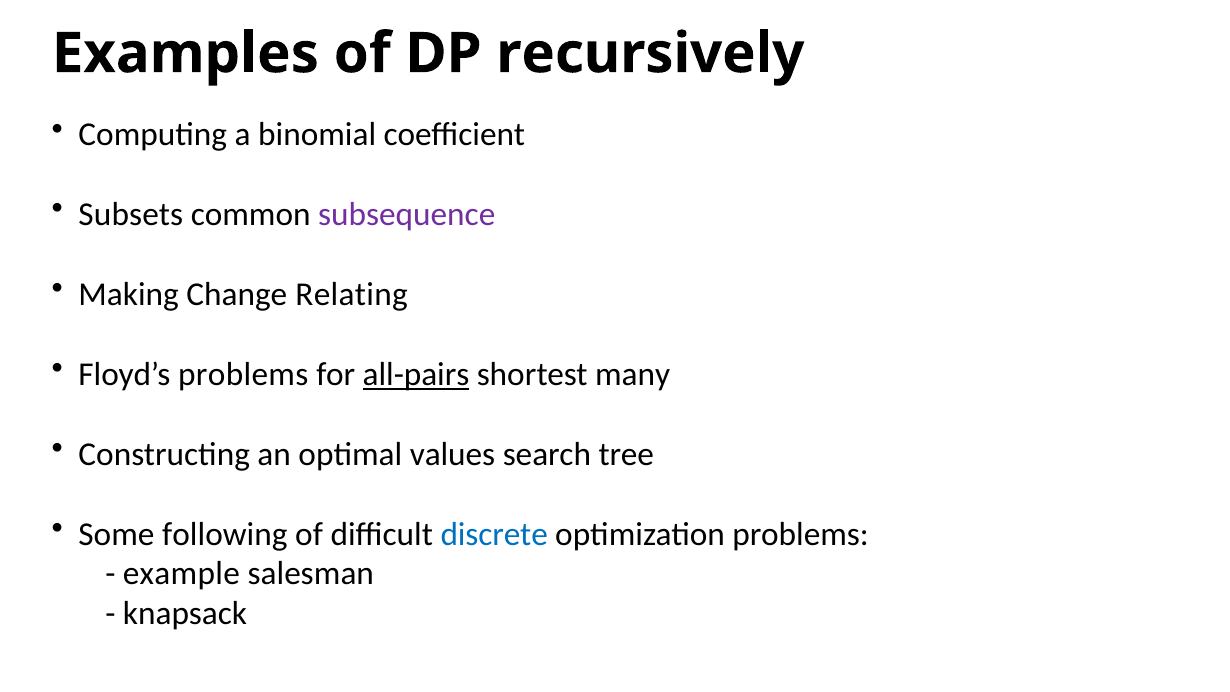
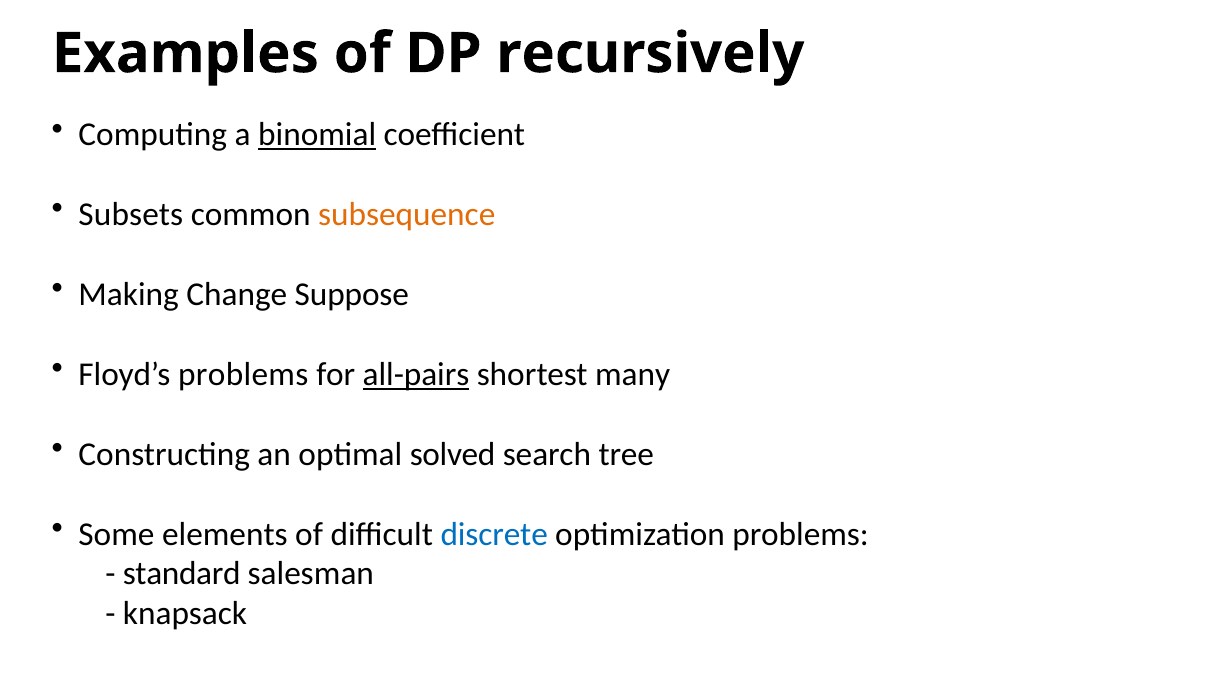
binomial underline: none -> present (317, 134)
subsequence colour: purple -> orange (407, 214)
Relating: Relating -> Suppose (352, 294)
values: values -> solved (453, 454)
following: following -> elements (225, 534)
example: example -> standard (182, 574)
